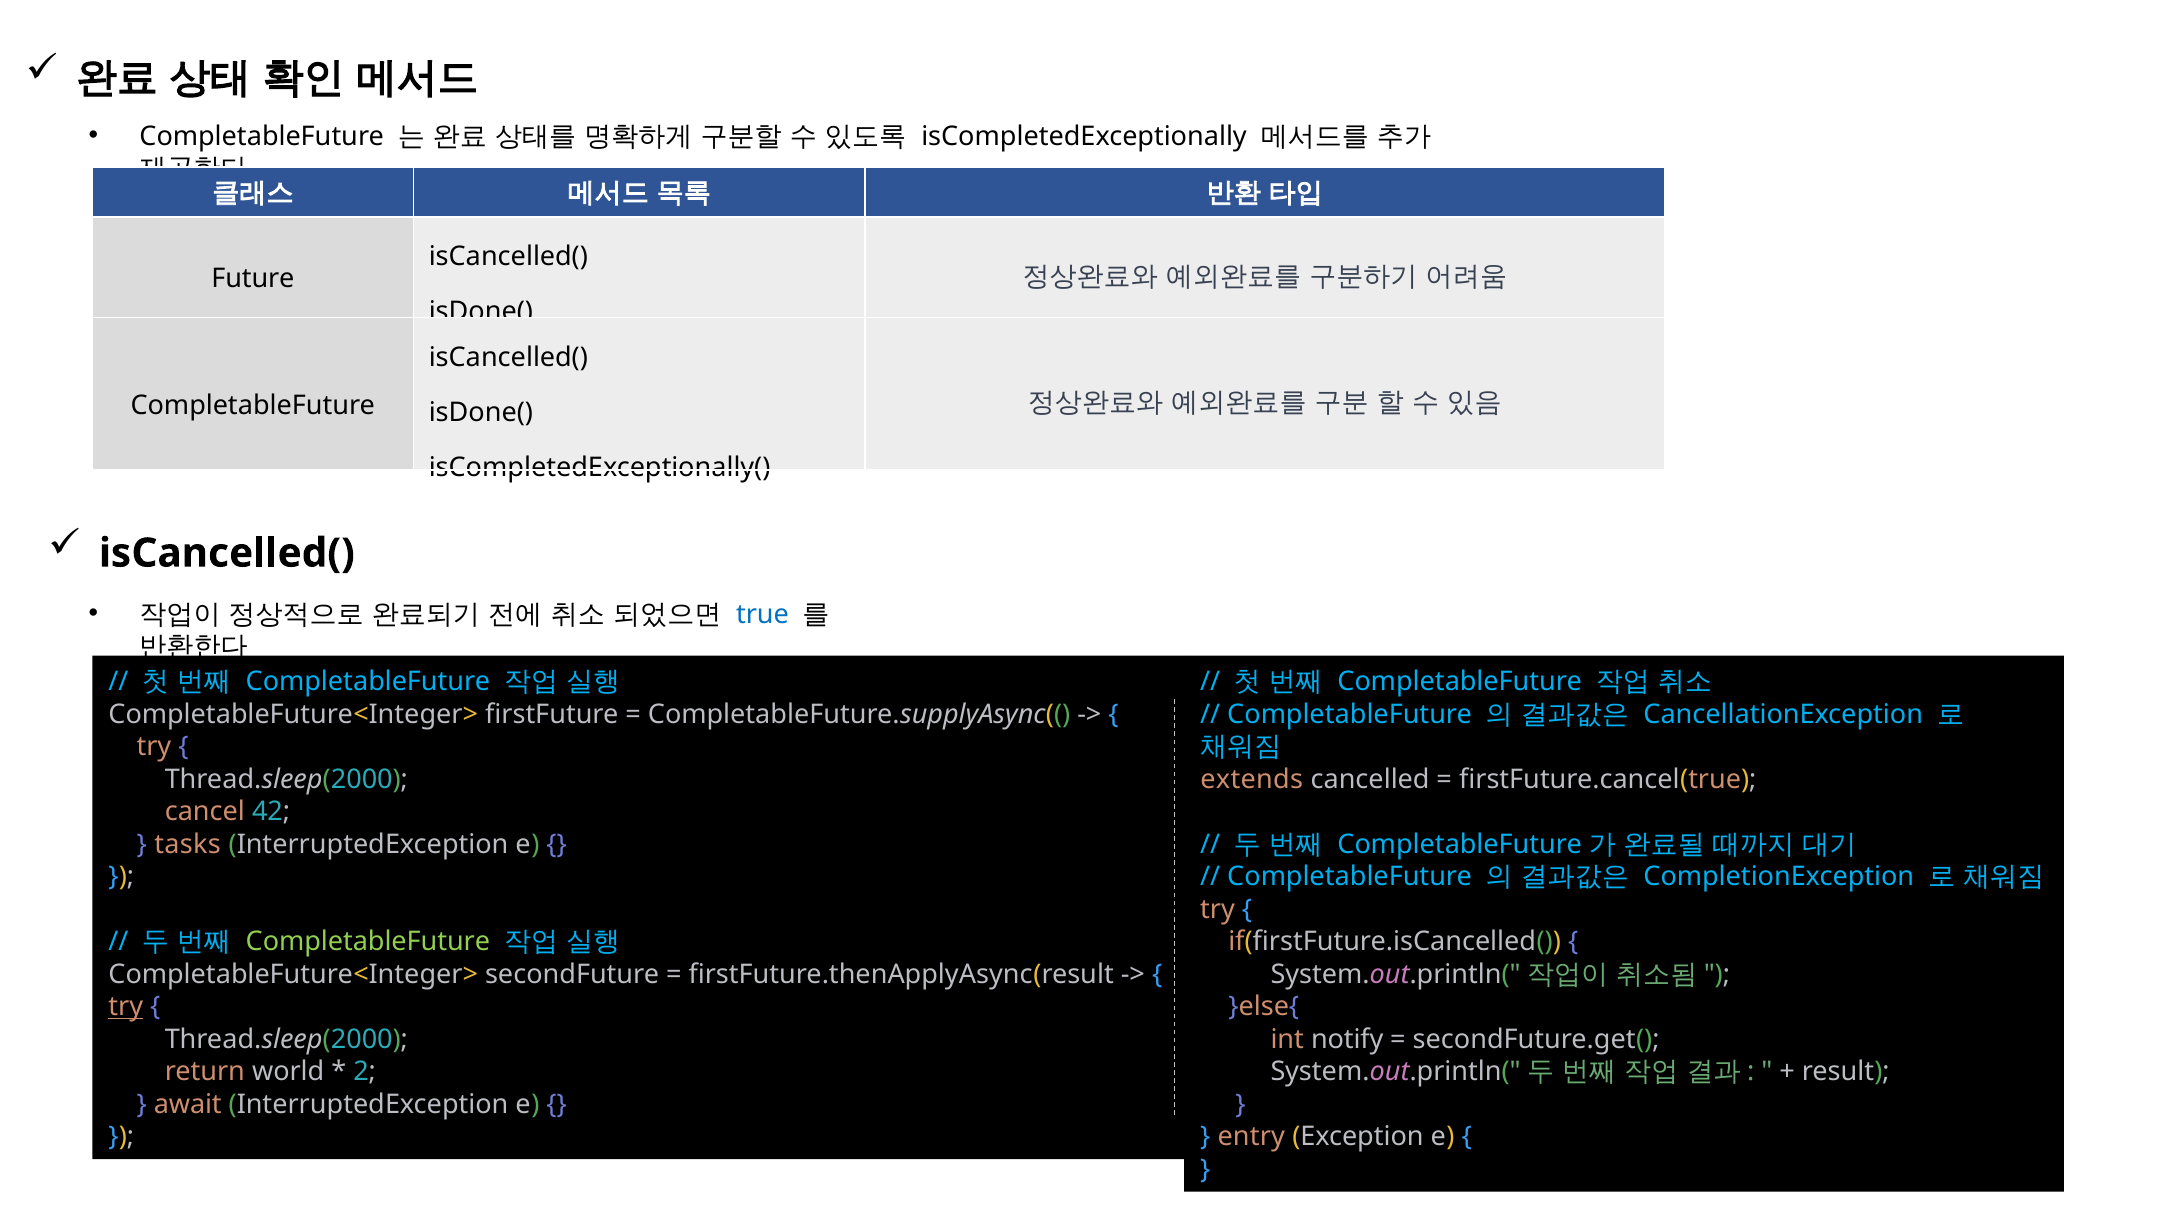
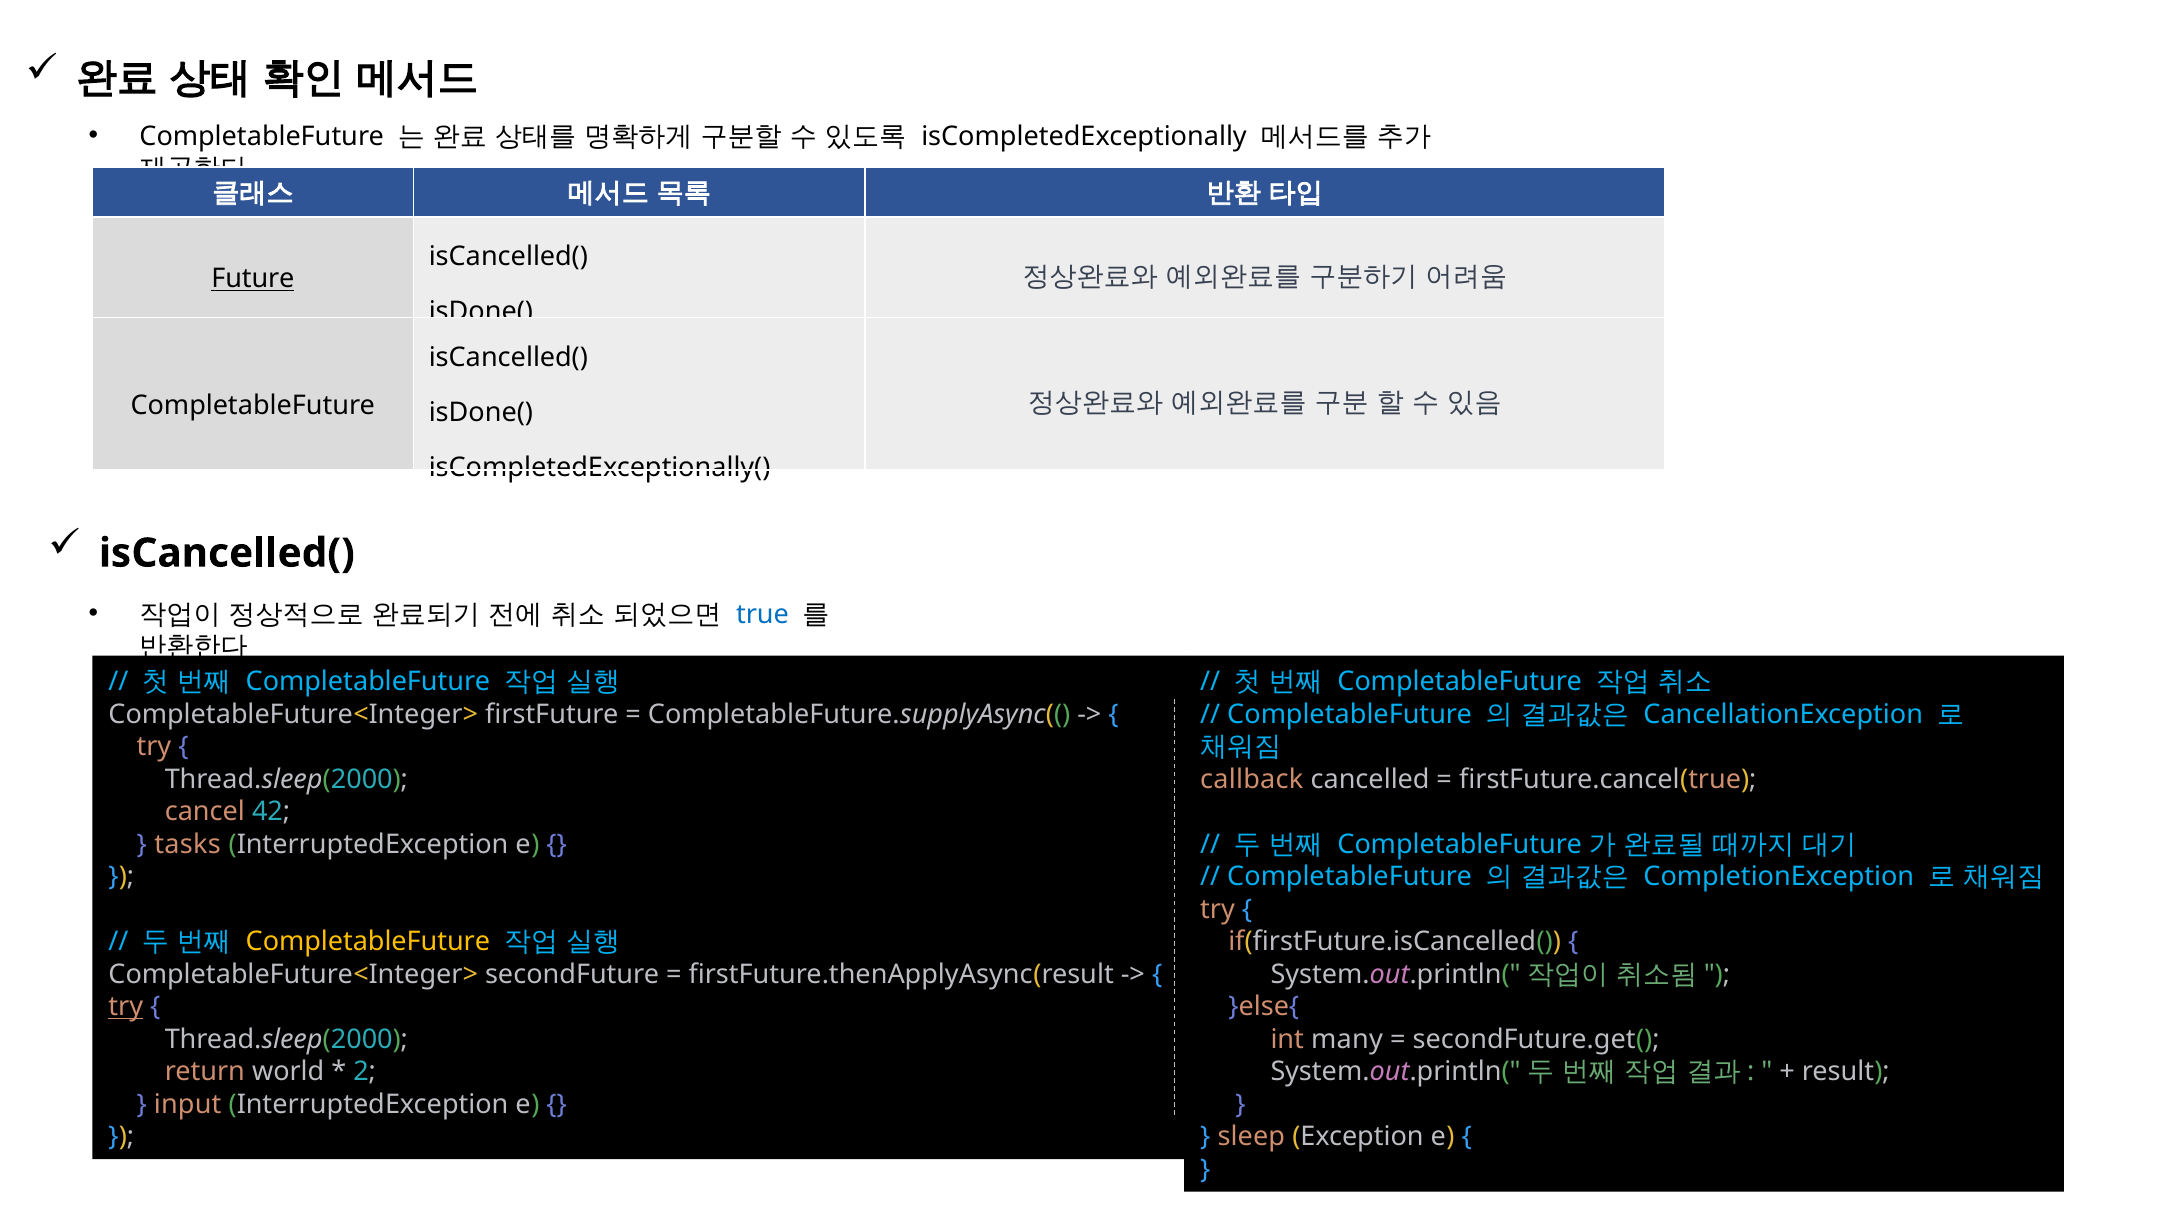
Future underline: none -> present (253, 279)
extends: extends -> callback (1252, 779)
CompletableFuture colour: light green -> yellow (368, 942)
notify: notify -> many (1347, 1039)
await: await -> input (188, 1104)
entry: entry -> sleep (1251, 1137)
